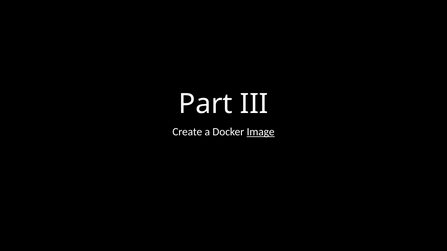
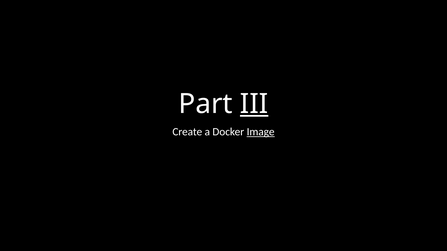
III underline: none -> present (254, 104)
